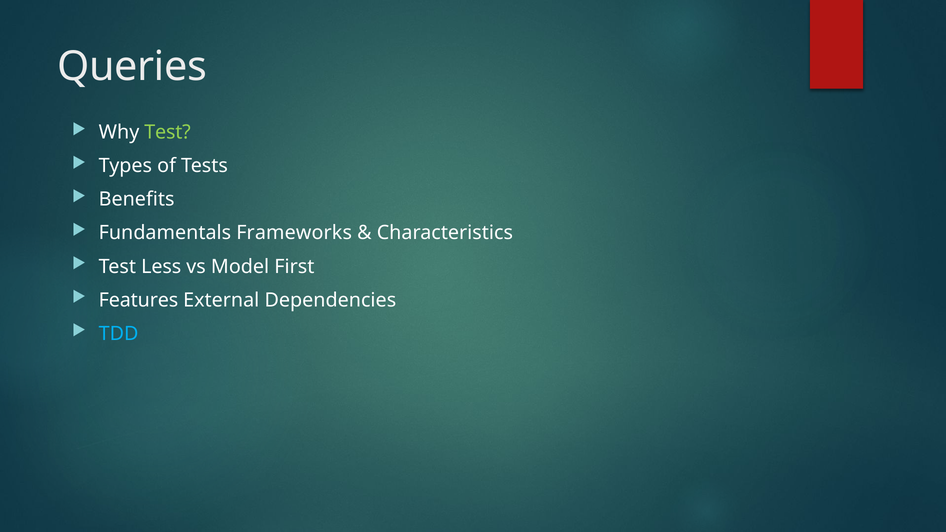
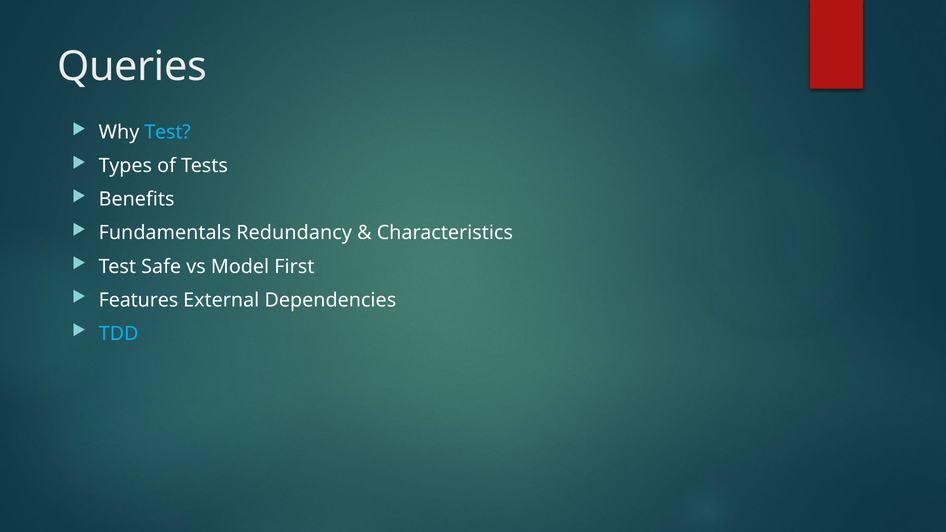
Test colour: light green -> light blue (168, 132)
Frameworks: Frameworks -> Redundancy (294, 233)
Less: Less -> Safe (161, 267)
